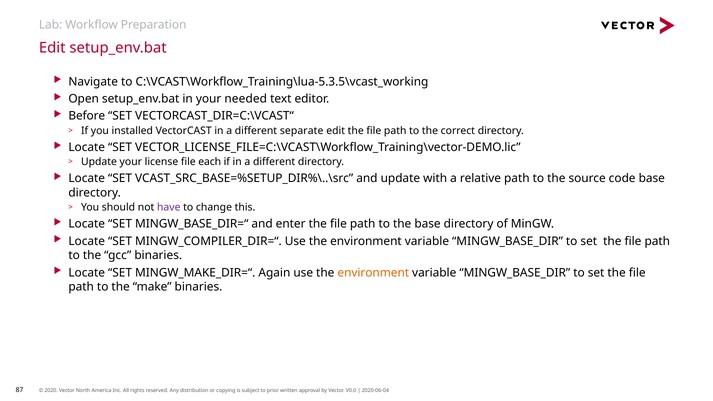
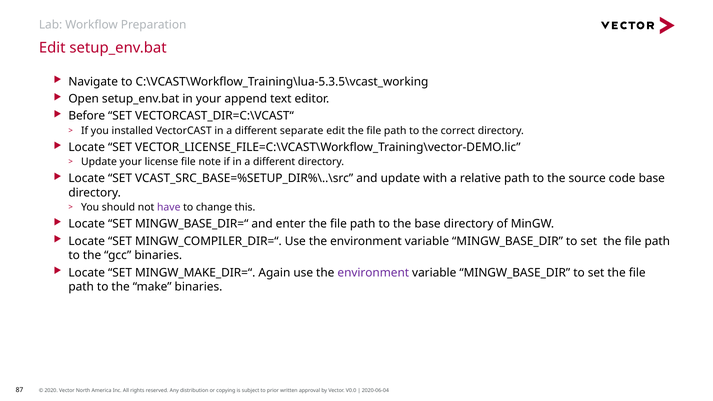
needed: needed -> append (246, 99)
each: each -> note (210, 162)
environment colour: orange -> purple (373, 273)
